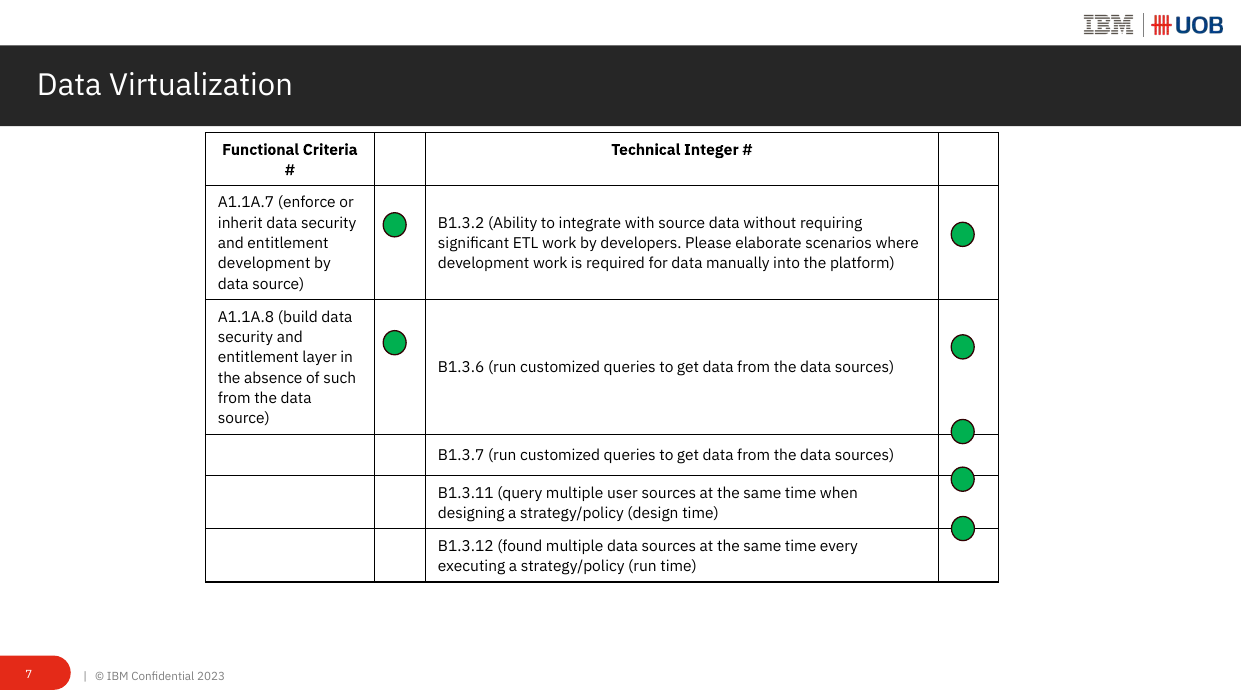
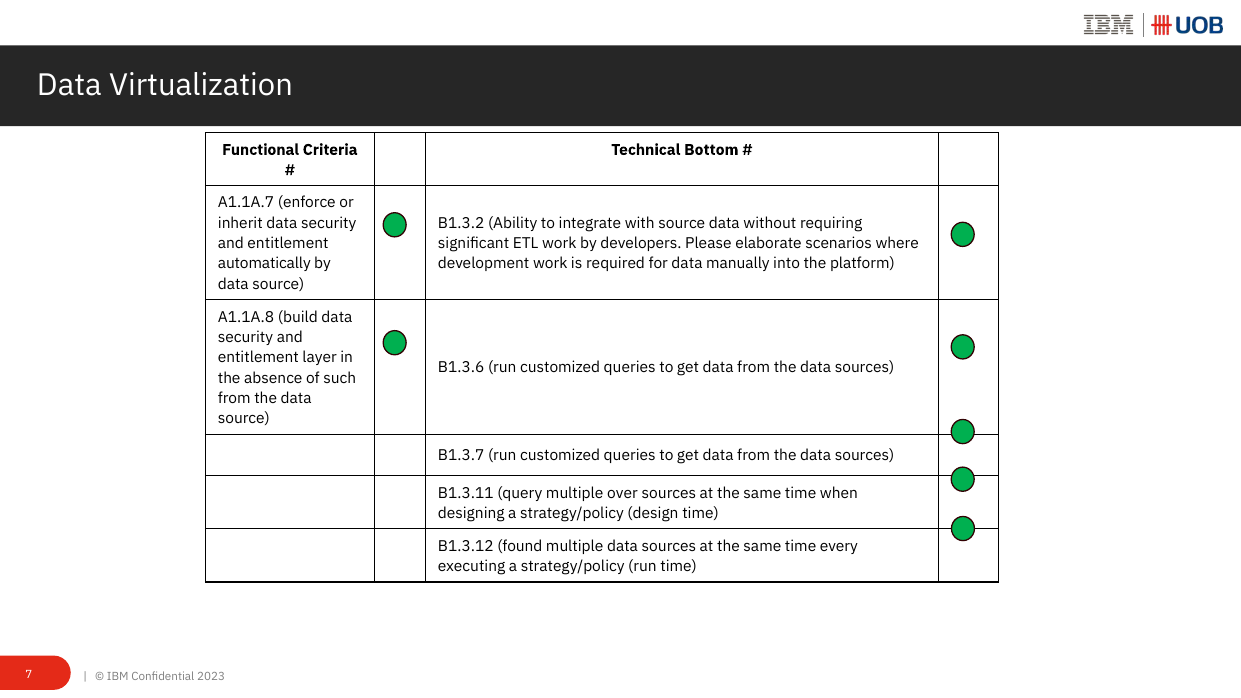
Integer: Integer -> Bottom (711, 150)
development: development -> automatically (264, 264)
user: user -> over (623, 493)
